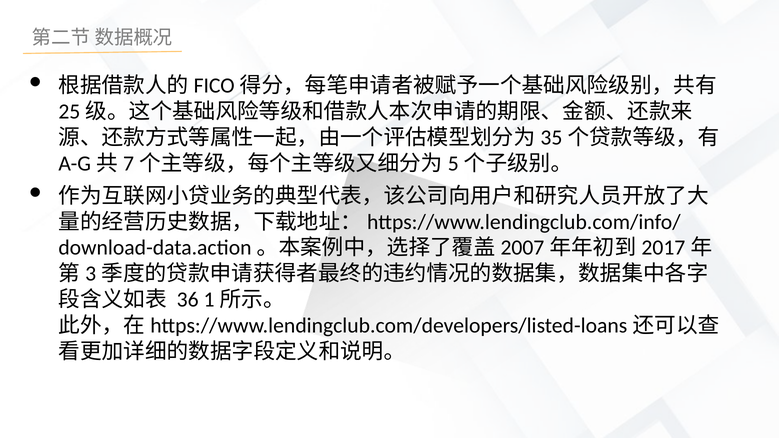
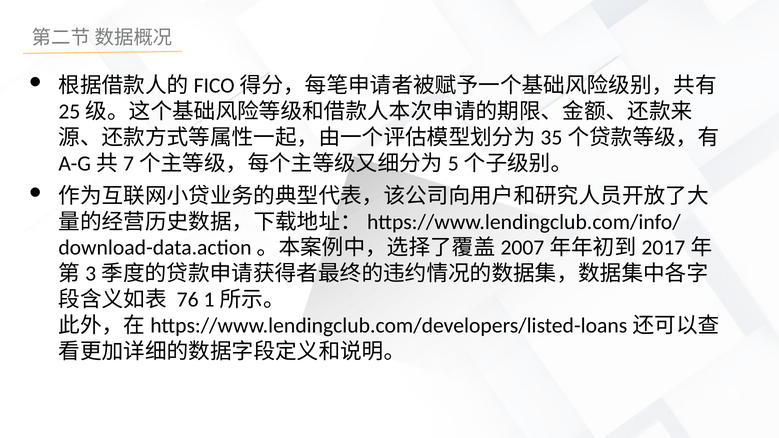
36: 36 -> 76 (188, 300)
